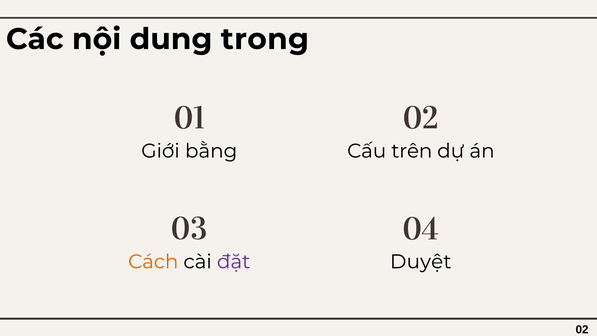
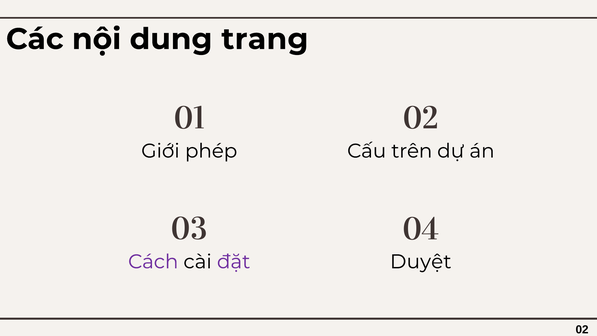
trong: trong -> trang (265, 39)
bằng: bằng -> phép (211, 151)
Cách colour: orange -> purple (153, 262)
